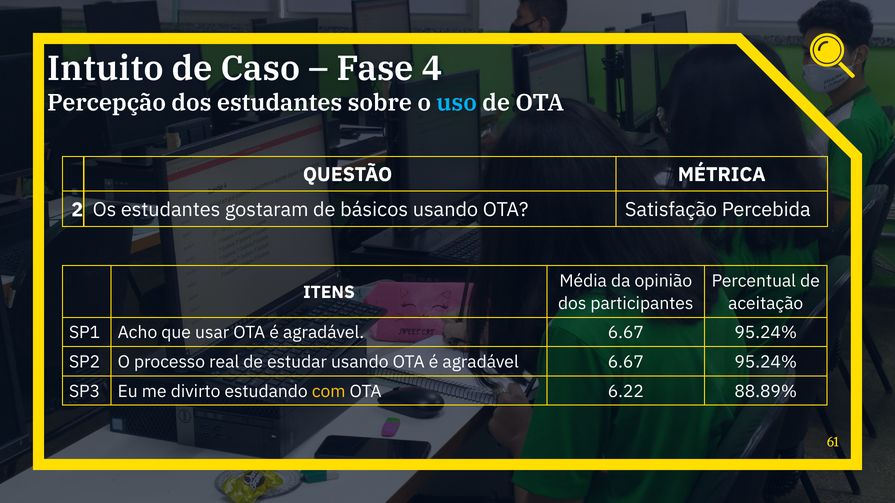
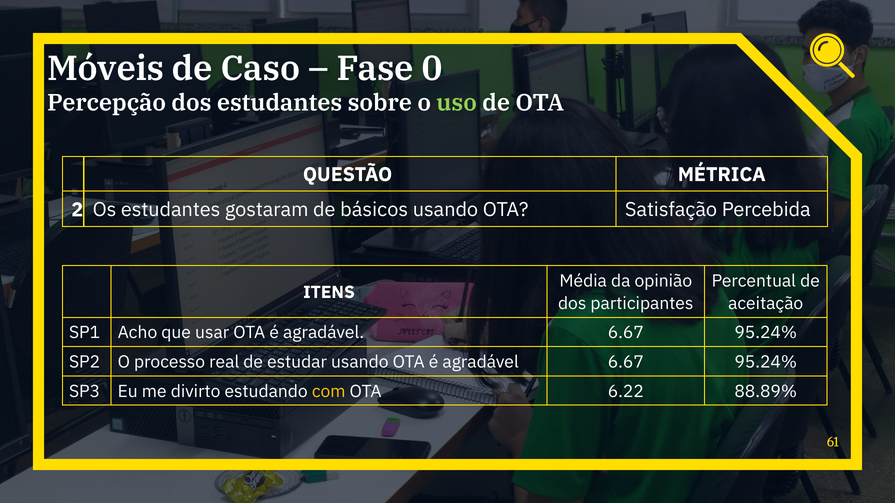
Intuito: Intuito -> Móveis (106, 69)
4: 4 -> 0 (432, 69)
uso colour: light blue -> light green (457, 103)
